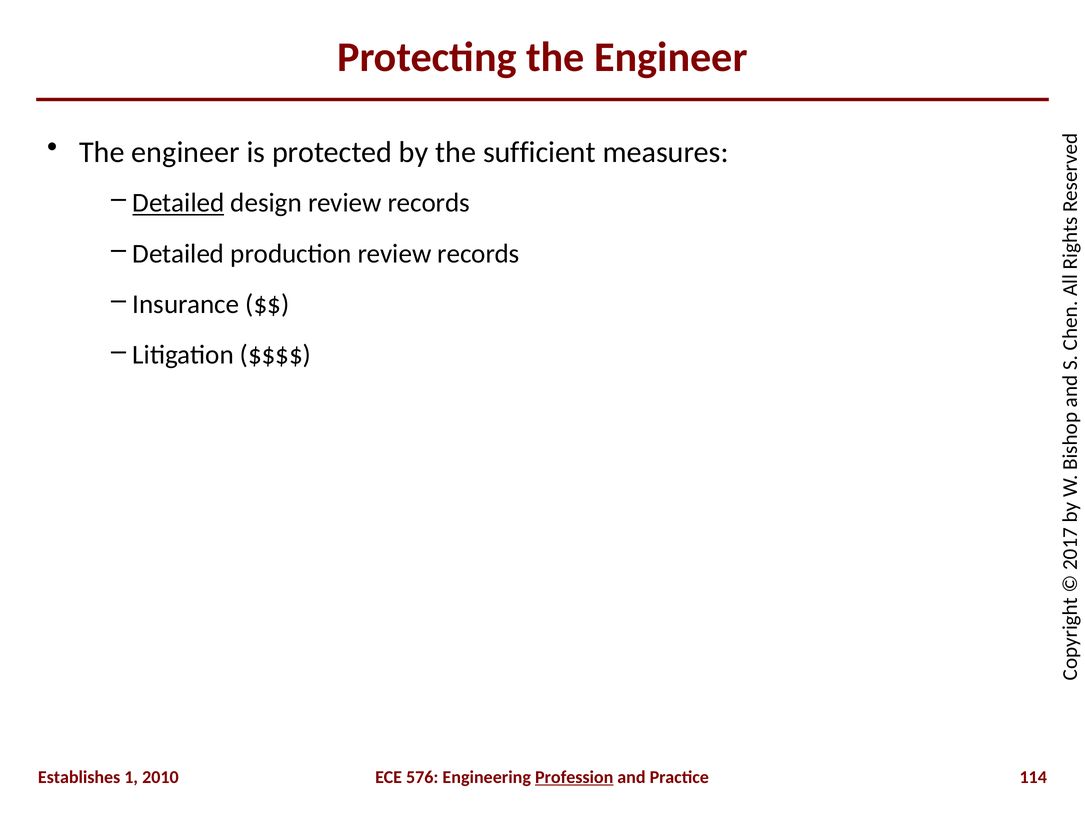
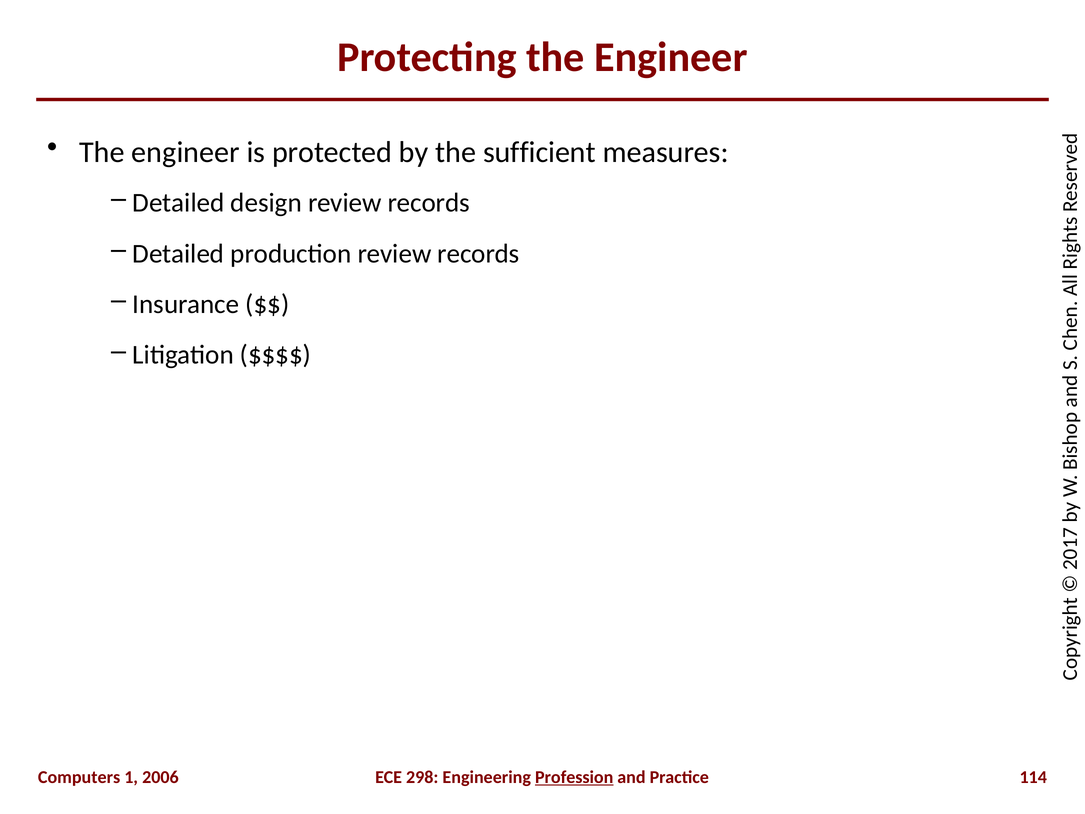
Detailed underline: present -> none (178, 203)
Establishes: Establishes -> Computers (79, 777)
2010: 2010 -> 2006 (160, 777)
576: 576 -> 298 (422, 777)
